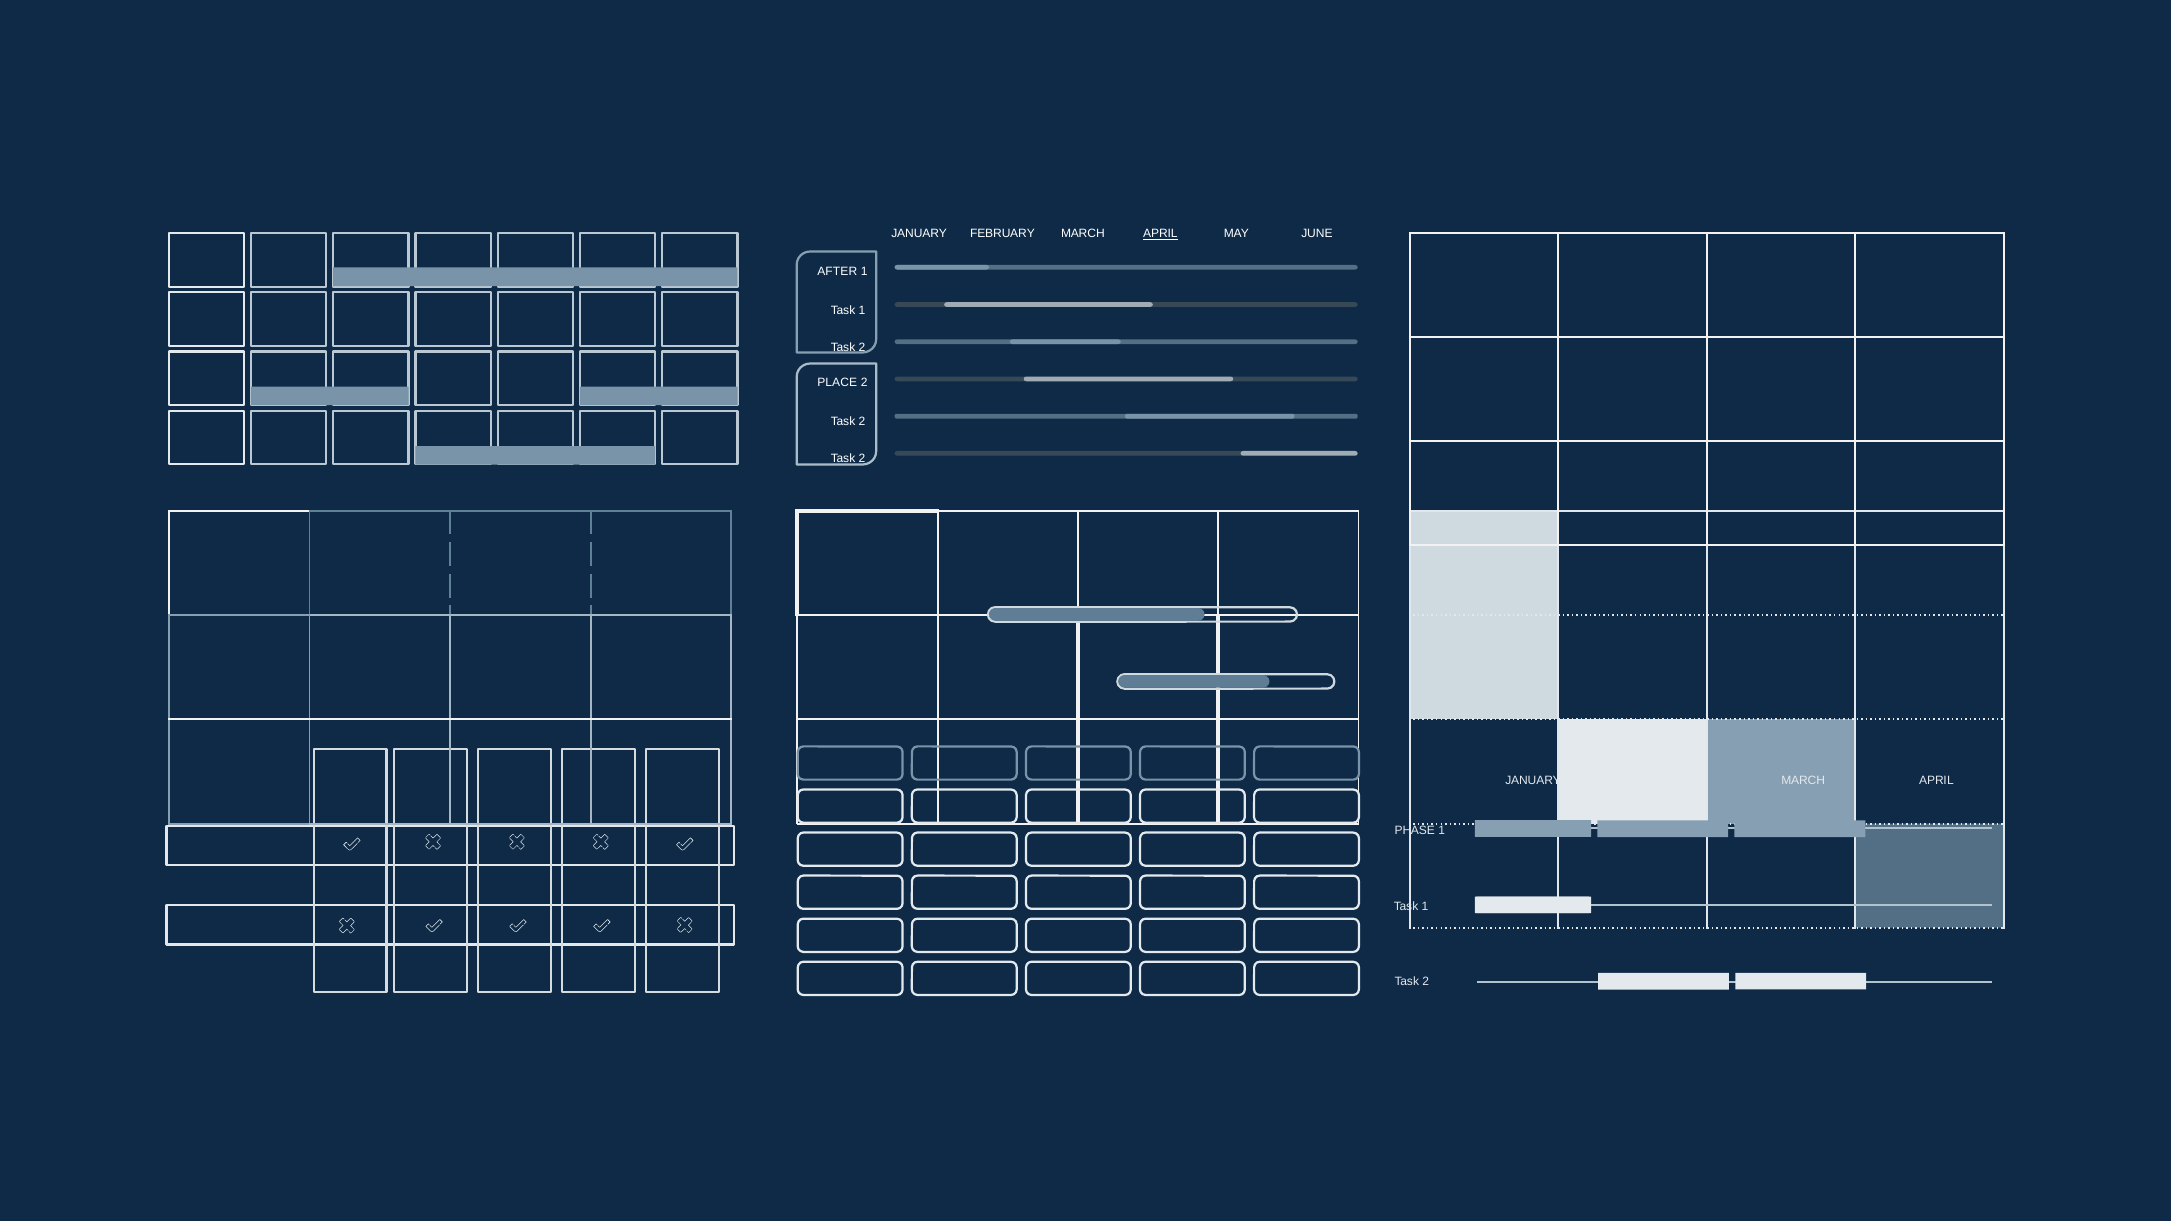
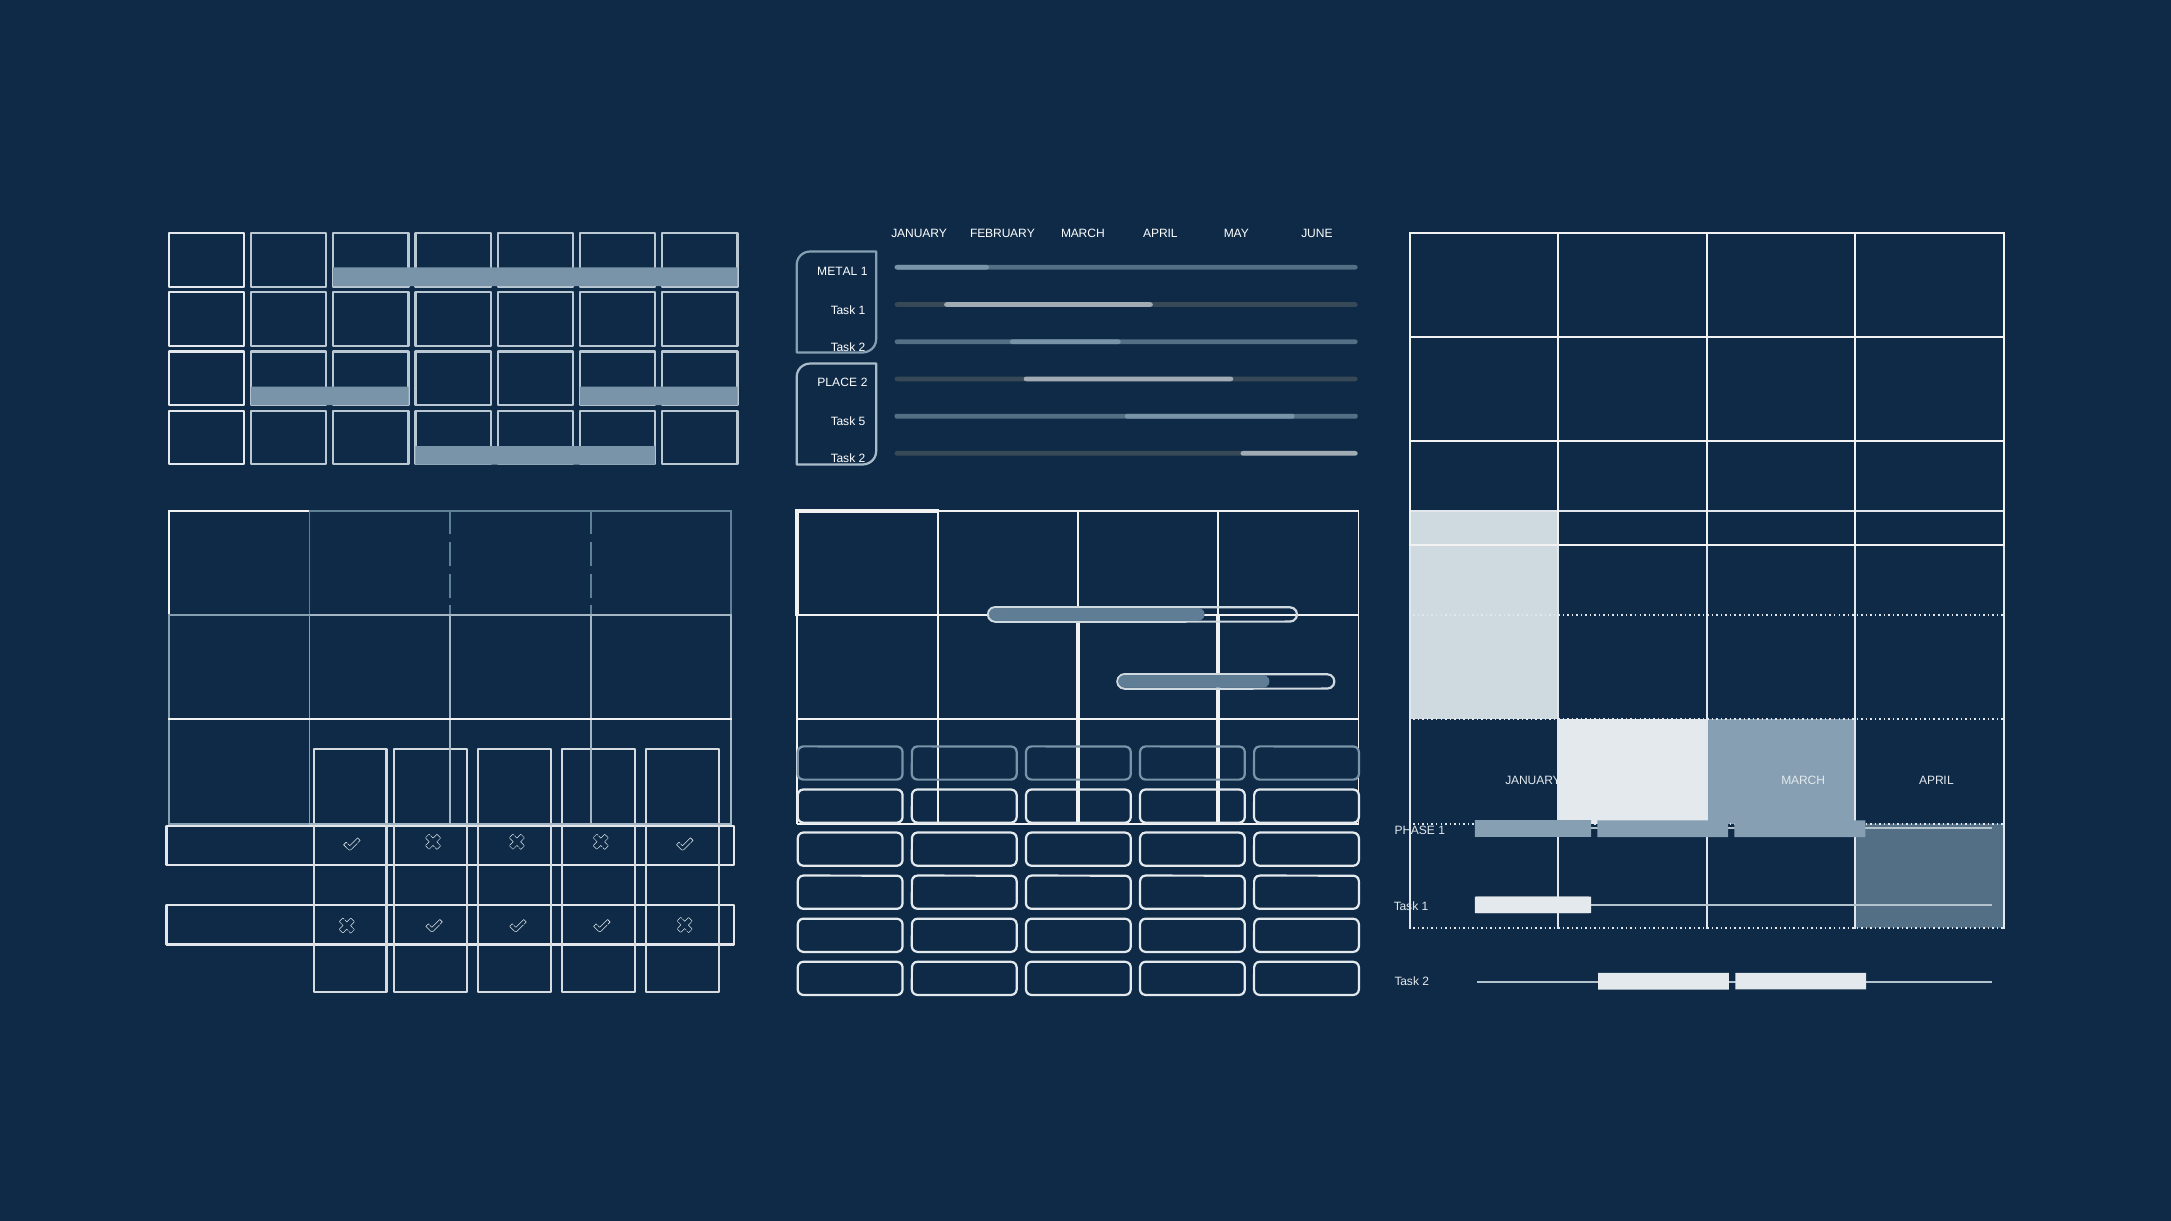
APRIL underline: present -> none (1160, 234)
AFTER: AFTER -> METAL (837, 272)
2: 2 -> 5 (862, 422)
